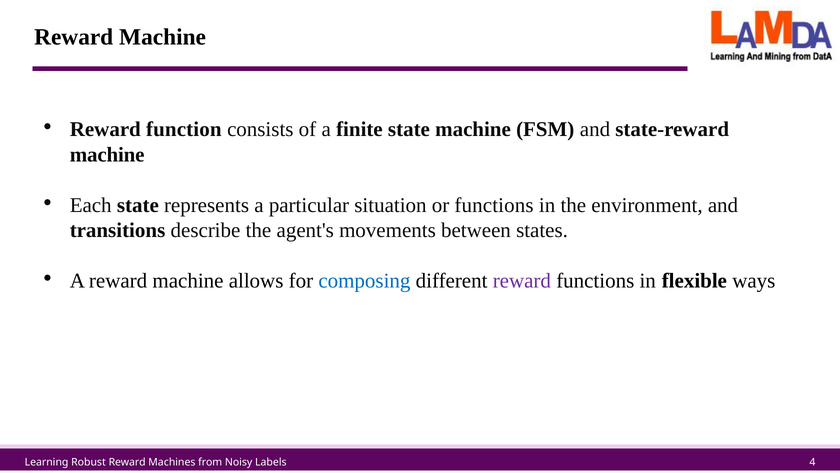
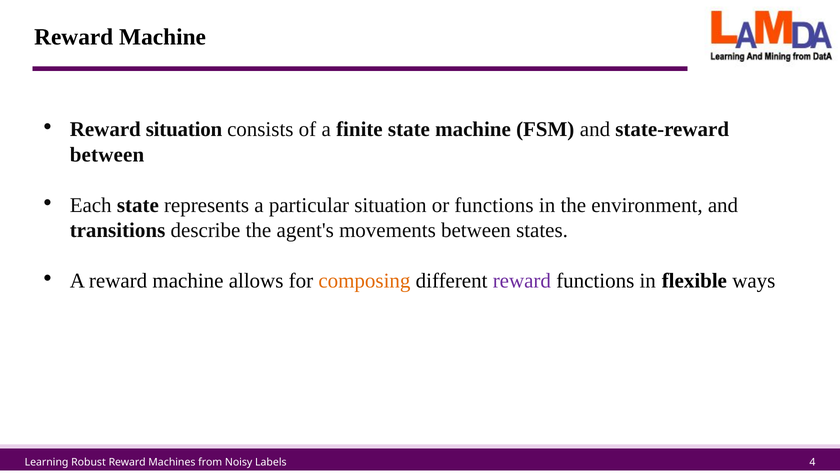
Reward function: function -> situation (184, 129)
machine: machine -> between (107, 154)
composing colour: blue -> orange (364, 280)
